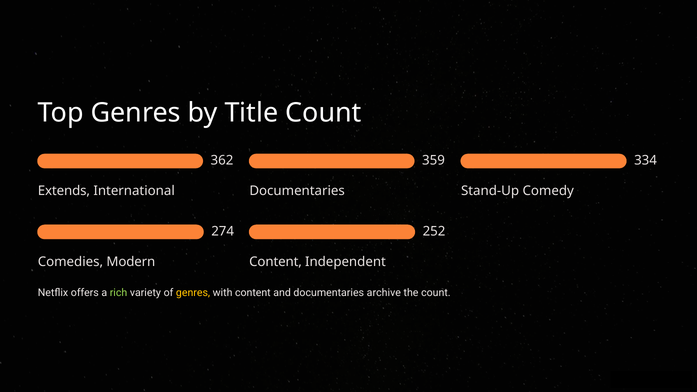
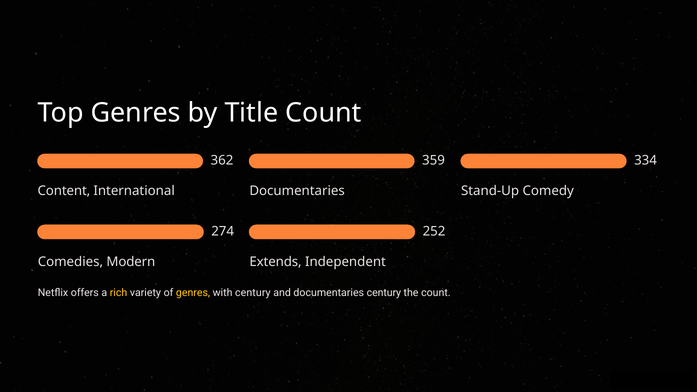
Extends: Extends -> Content (64, 191)
Content: Content -> Extends (276, 262)
rich colour: light green -> yellow (119, 293)
with content: content -> century (253, 293)
documentaries archive: archive -> century (384, 293)
